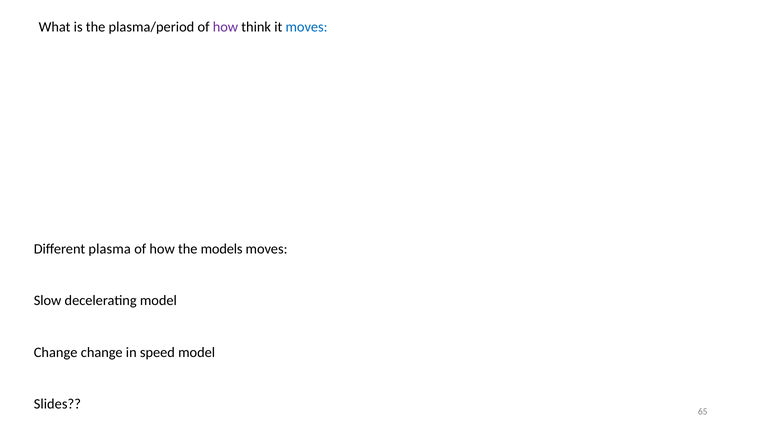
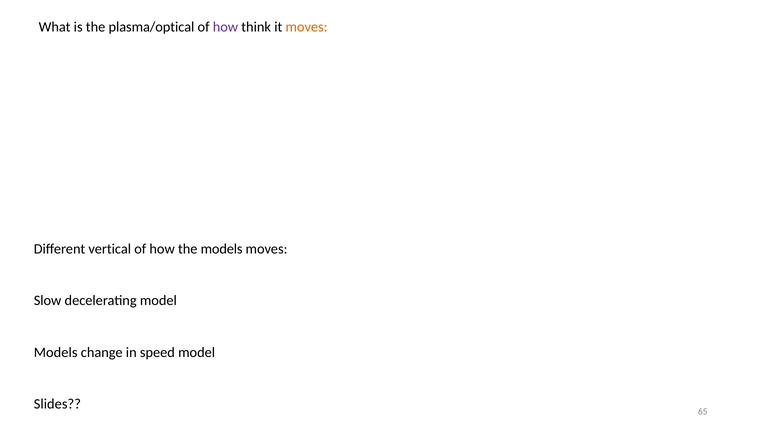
plasma/period: plasma/period -> plasma/optical (151, 27)
moves colour: blue -> orange (307, 27)
plasma: plasma -> vertical (110, 249)
Change: Change -> Models (56, 352)
